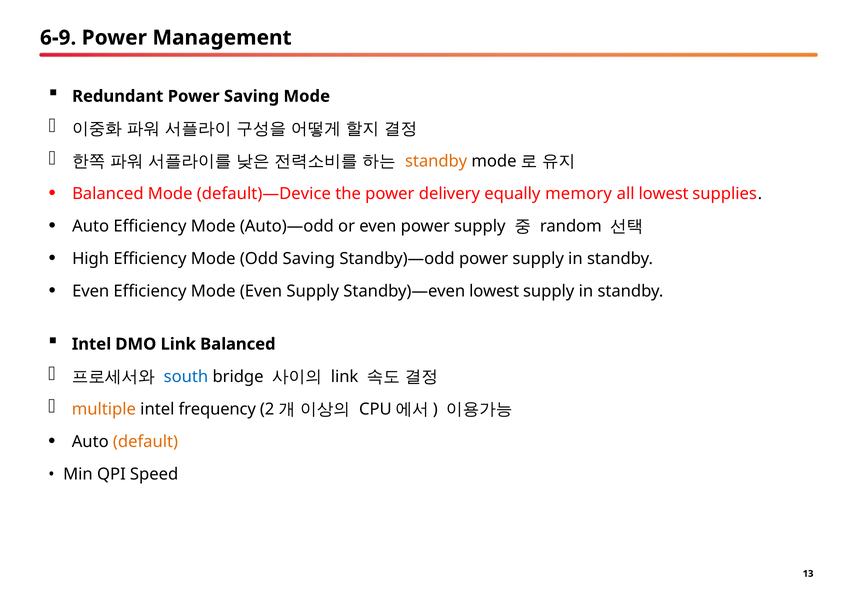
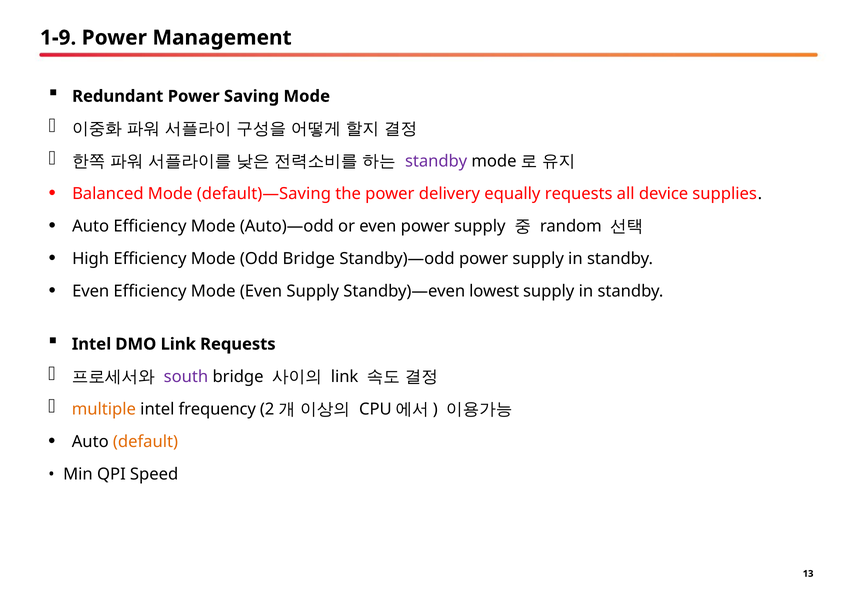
6-9: 6-9 -> 1-9 (58, 38)
standby colour: orange -> purple (436, 161)
default)—Device: default)—Device -> default)—Saving (264, 194)
equally memory: memory -> requests (579, 194)
all lowest: lowest -> device (664, 194)
Odd Saving: Saving -> Bridge (309, 259)
Link Balanced: Balanced -> Requests (238, 344)
south colour: blue -> purple (186, 377)
